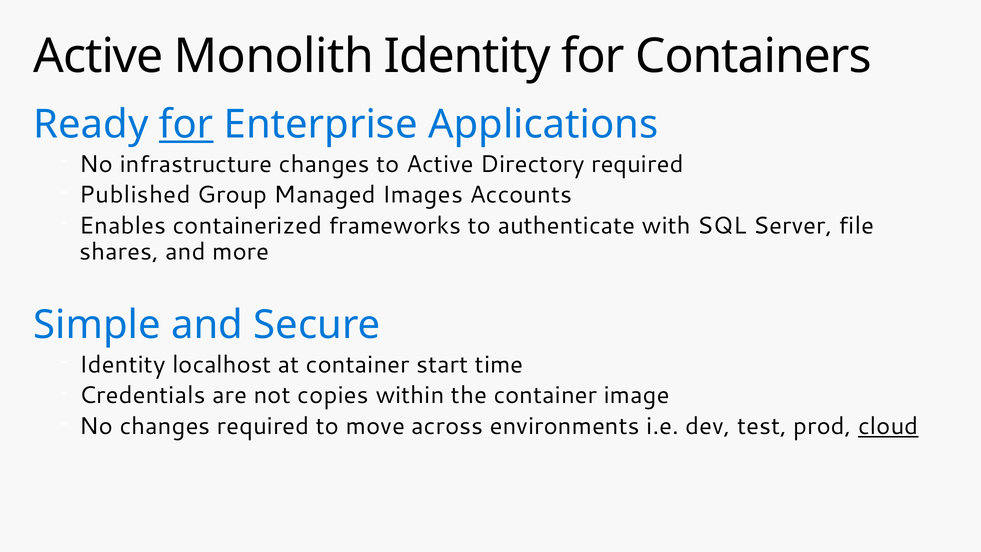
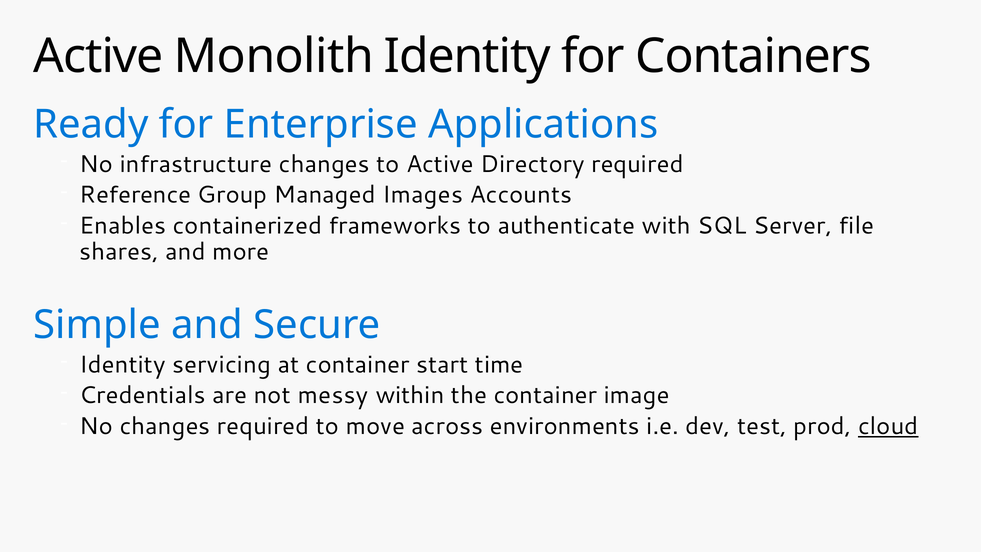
for underline: present -> none (186, 124)
Published: Published -> Reference (135, 195)
localhost: localhost -> servicing (222, 364)
copies: copies -> messy (333, 395)
